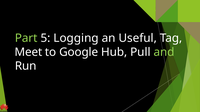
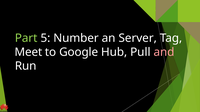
Logging: Logging -> Number (76, 38)
Useful: Useful -> Server (138, 38)
and colour: light green -> pink (164, 52)
